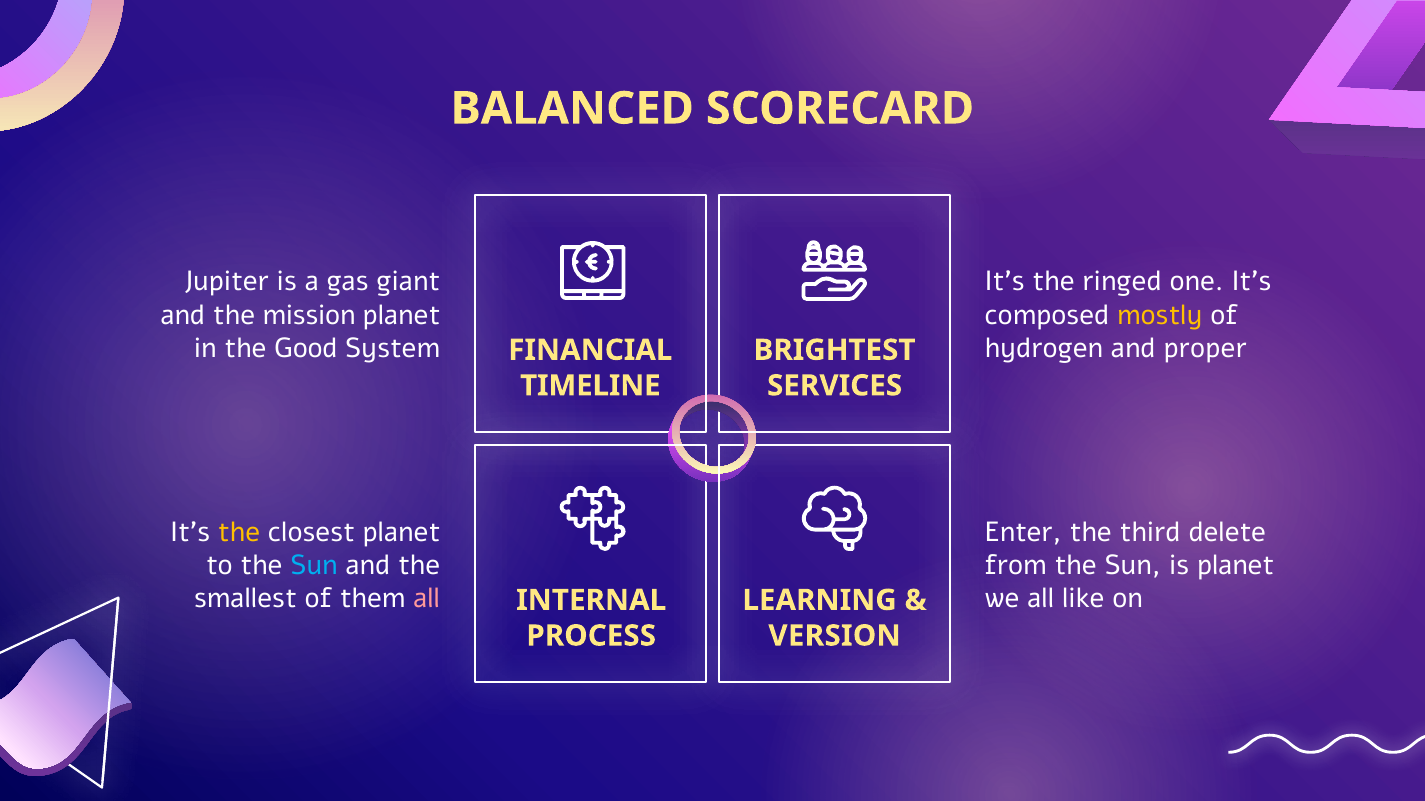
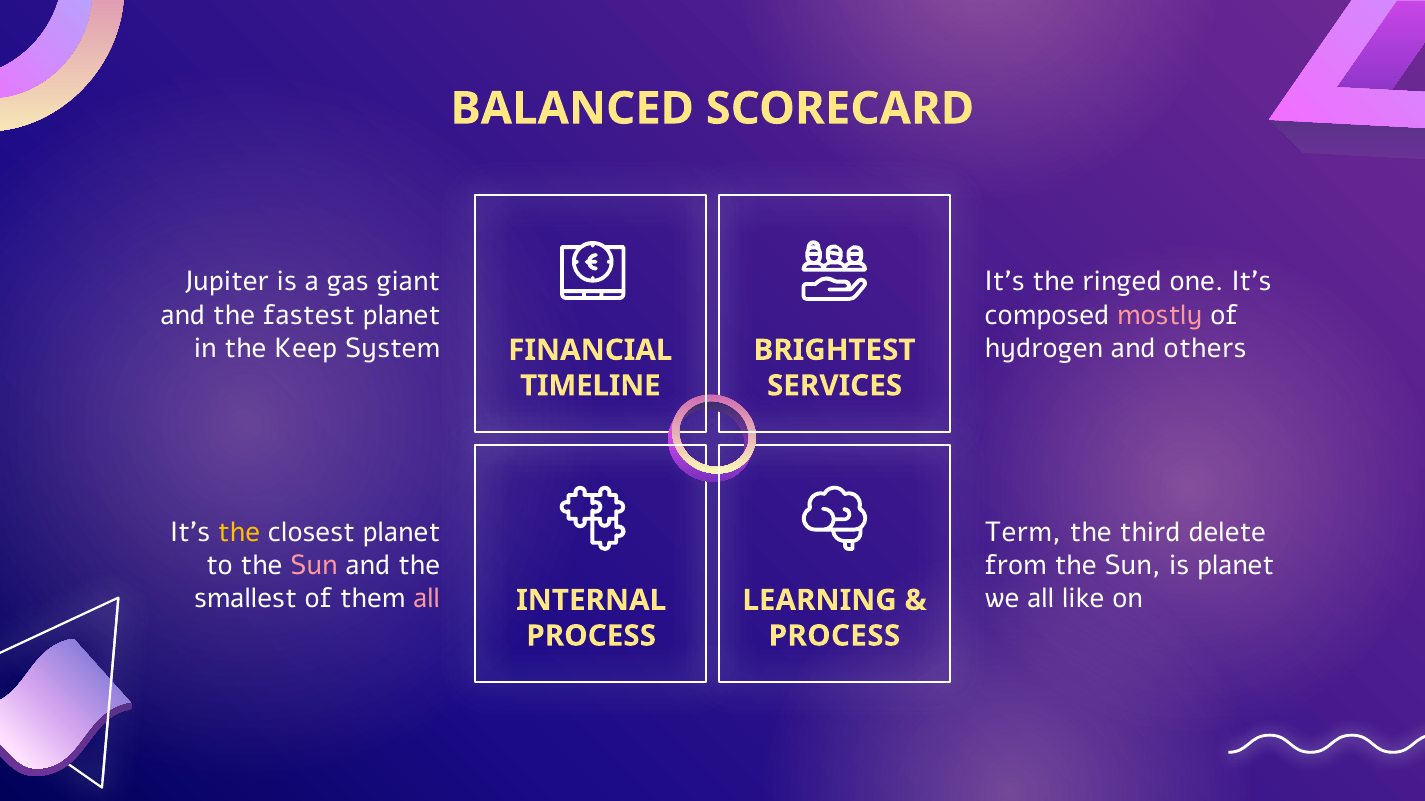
mission: mission -> fastest (309, 315)
mostly colour: yellow -> pink (1160, 315)
Good: Good -> Keep (306, 349)
proper: proper -> others (1205, 349)
Enter: Enter -> Term (1023, 532)
Sun colour: light blue -> pink (314, 566)
VERSION: VERSION -> PROCESS (834, 636)
